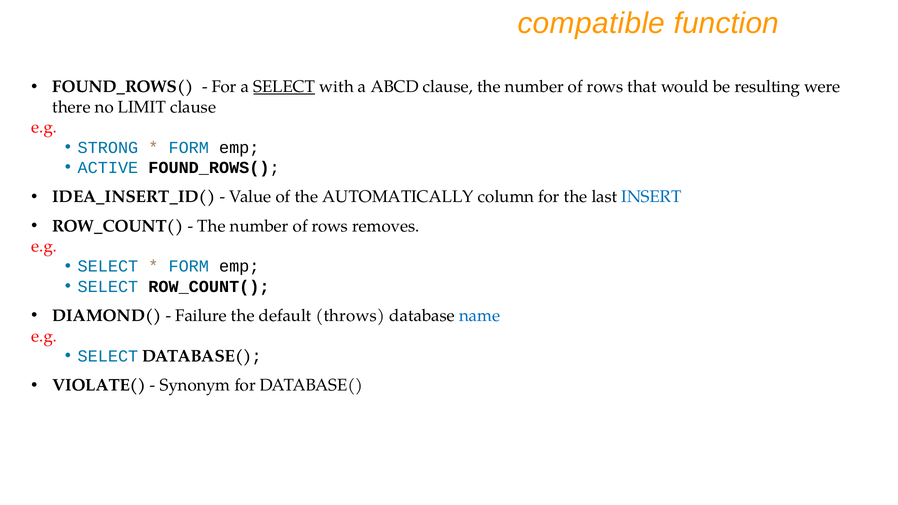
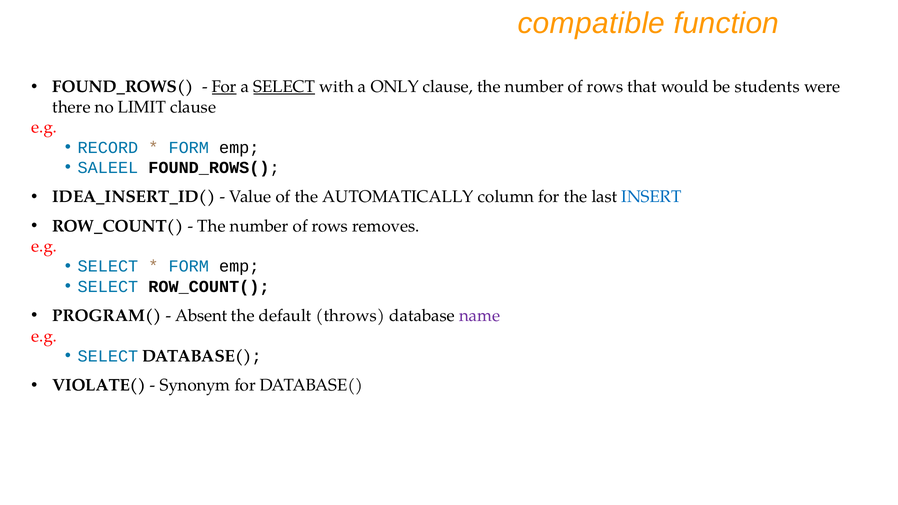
For underline: none -> present (224, 87)
ABCD: ABCD -> ONLY (395, 87)
resulting: resulting -> students (767, 87)
STRONG: STRONG -> RECORD (108, 148)
ACTIVE: ACTIVE -> SALEEL (108, 168)
DIAMOND(: DIAMOND( -> PROGRAM( (107, 316)
Failure: Failure -> Absent (201, 316)
name colour: blue -> purple (480, 316)
